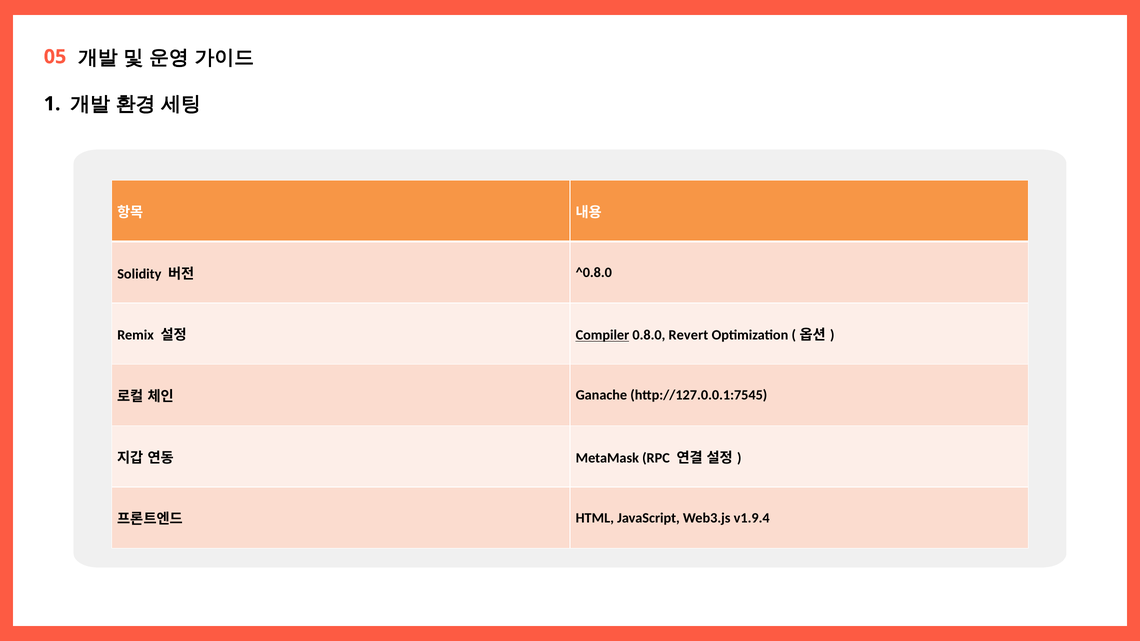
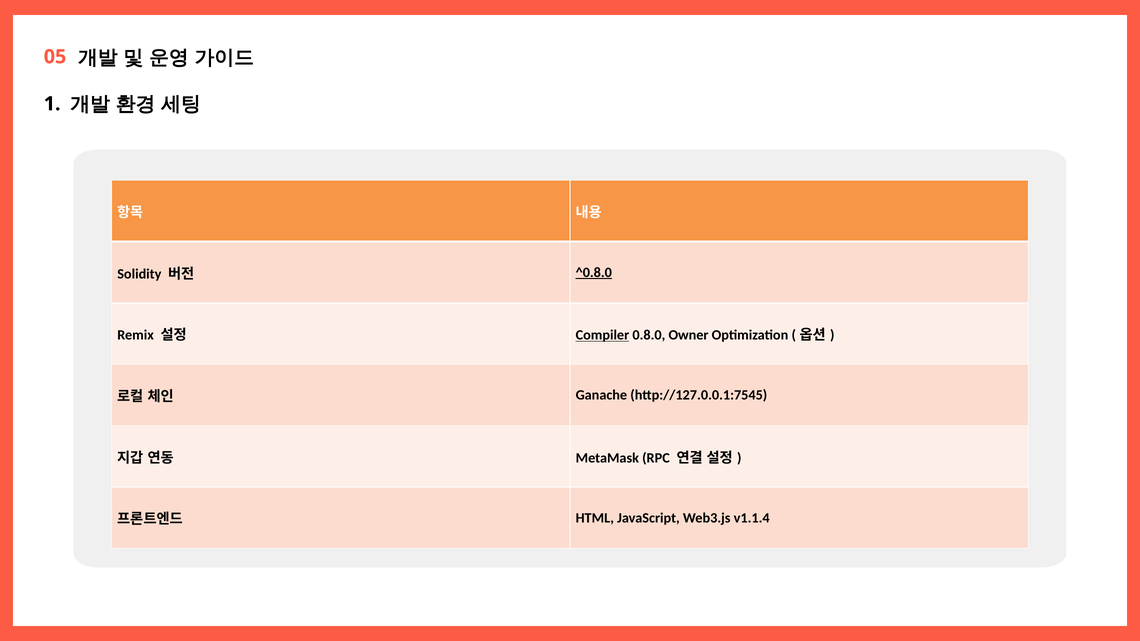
^0.8.0 underline: none -> present (594, 273)
Revert: Revert -> Owner (689, 335)
v1.9.4: v1.9.4 -> v1.1.4 (752, 518)
